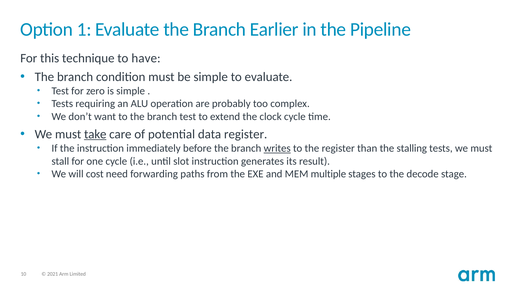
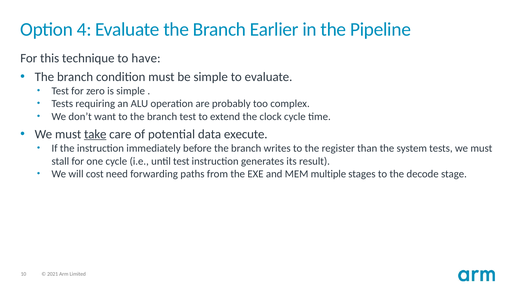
1: 1 -> 4 (84, 29)
data register: register -> execute (246, 134)
writes underline: present -> none (277, 148)
stalling: stalling -> system (412, 148)
until slot: slot -> test (181, 161)
